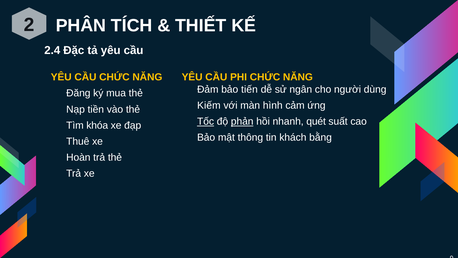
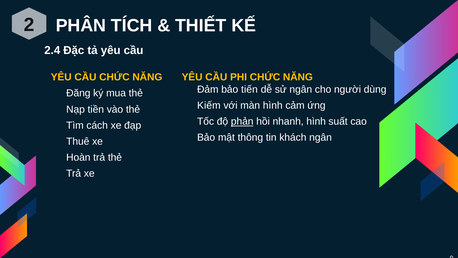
Tốc underline: present -> none (206, 121)
nhanh quét: quét -> hình (316, 121)
khóa: khóa -> cách (97, 125)
khách bằng: bằng -> ngân (321, 137)
